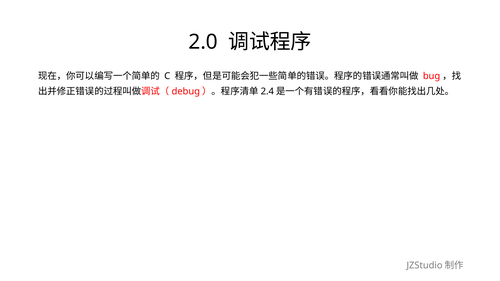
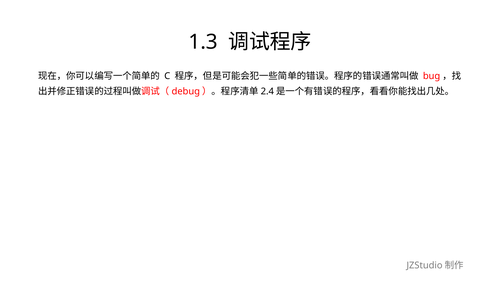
2.0: 2.0 -> 1.3 (203, 42)
